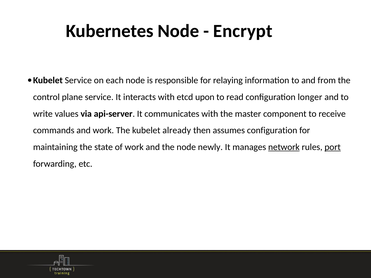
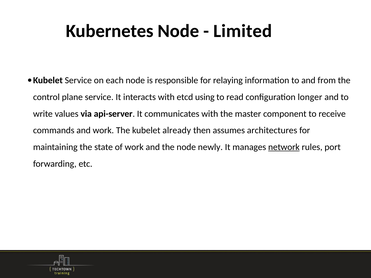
Encrypt: Encrypt -> Limited (243, 31)
upon: upon -> using (205, 97)
assumes configuration: configuration -> architectures (272, 130)
port underline: present -> none (333, 147)
